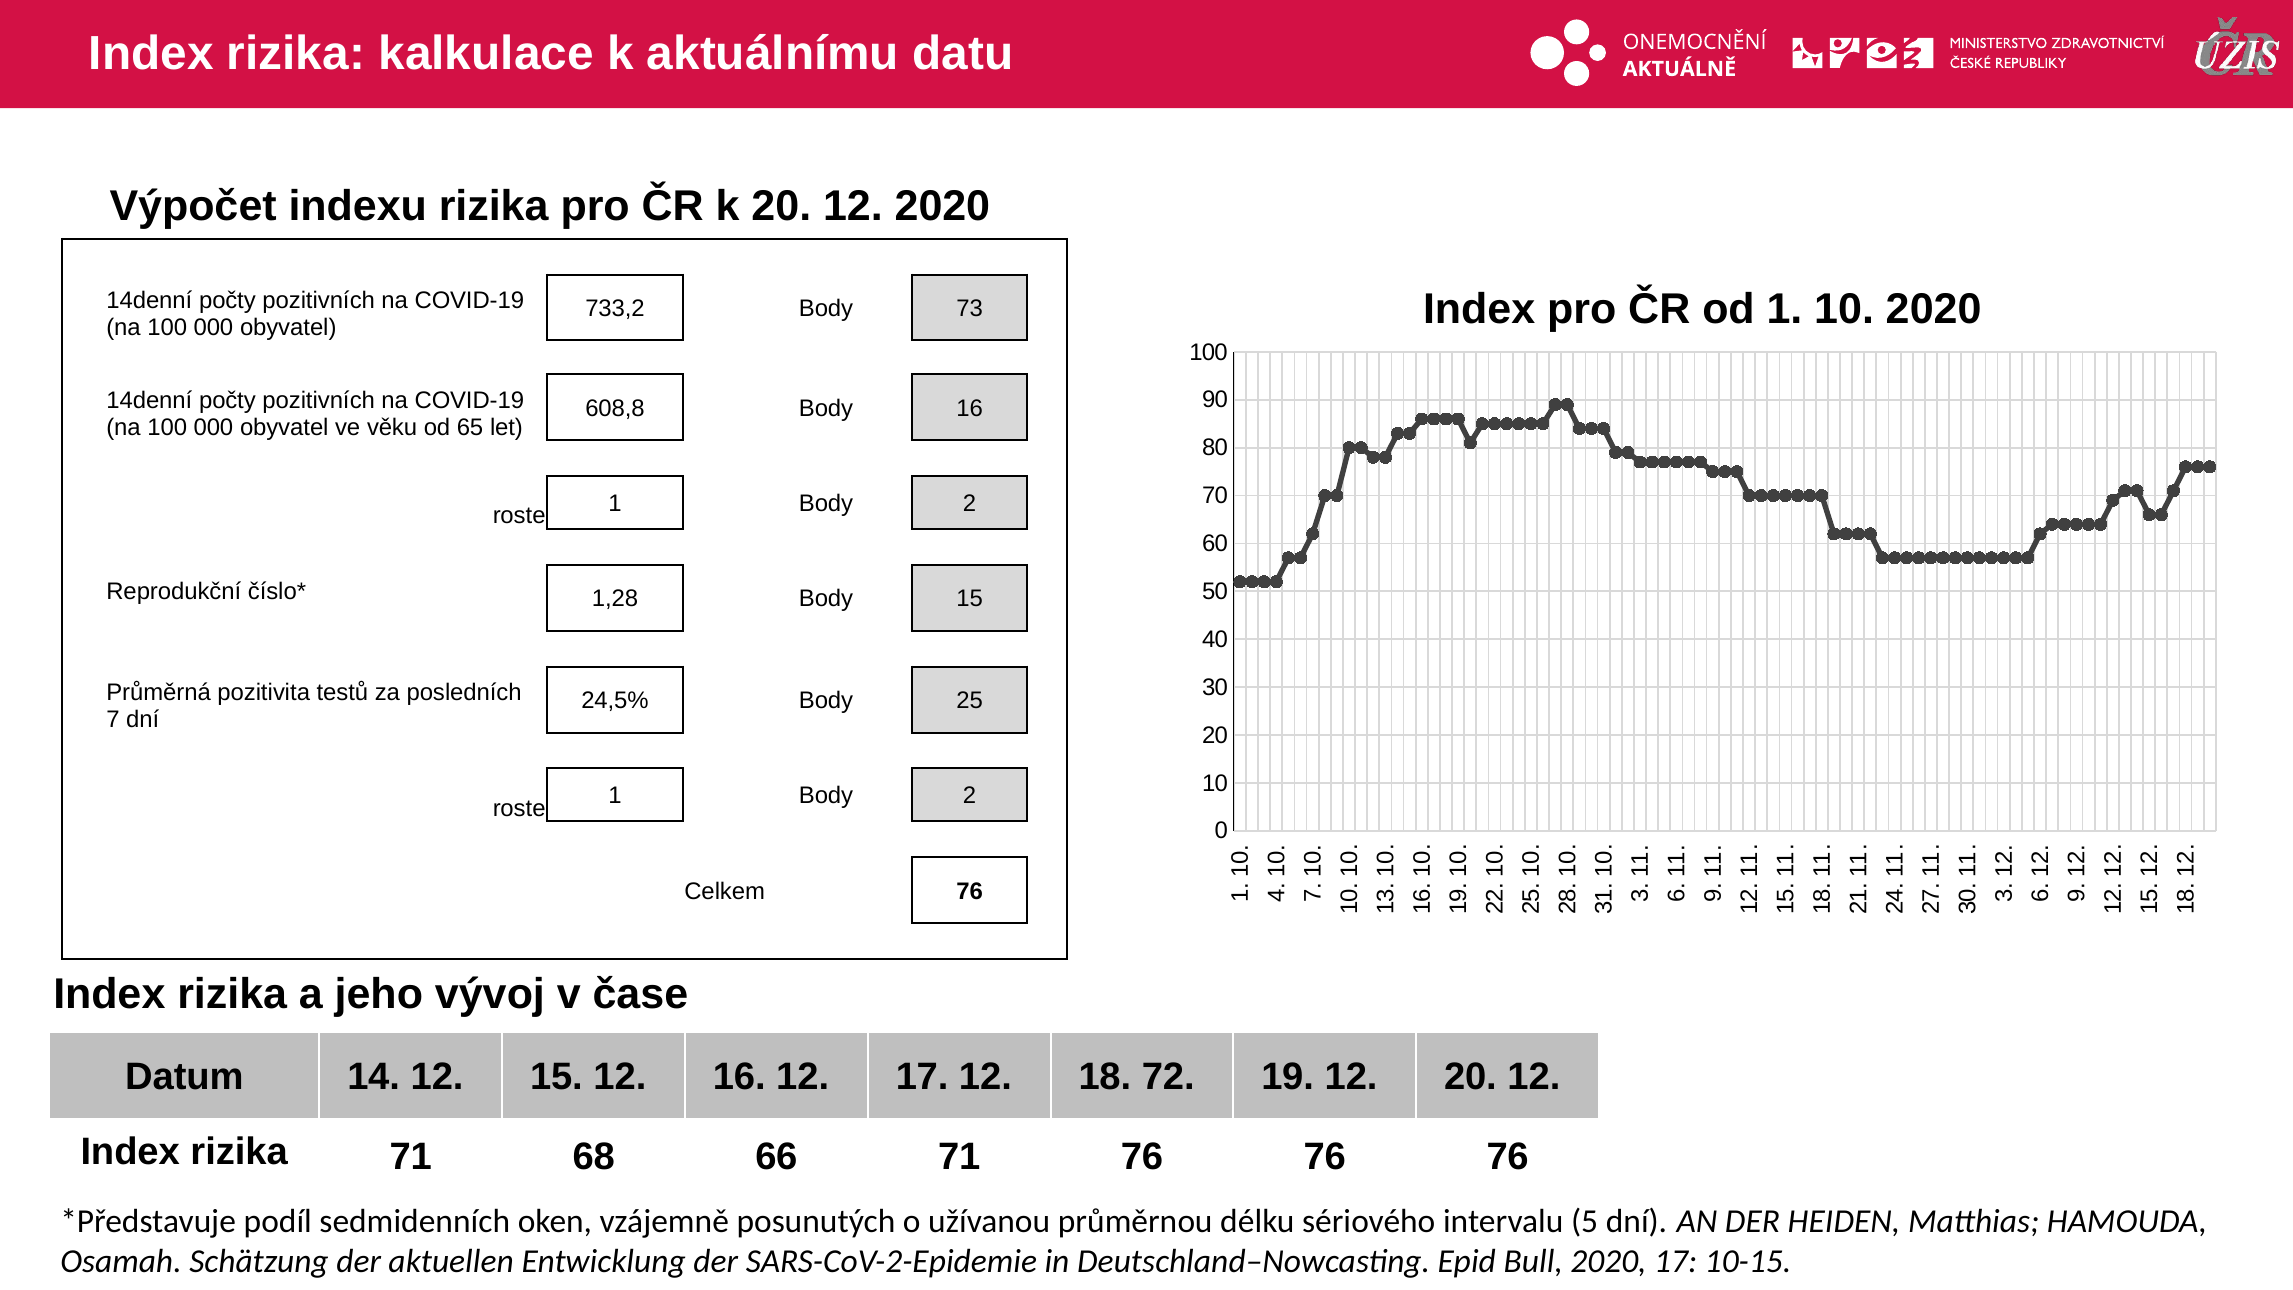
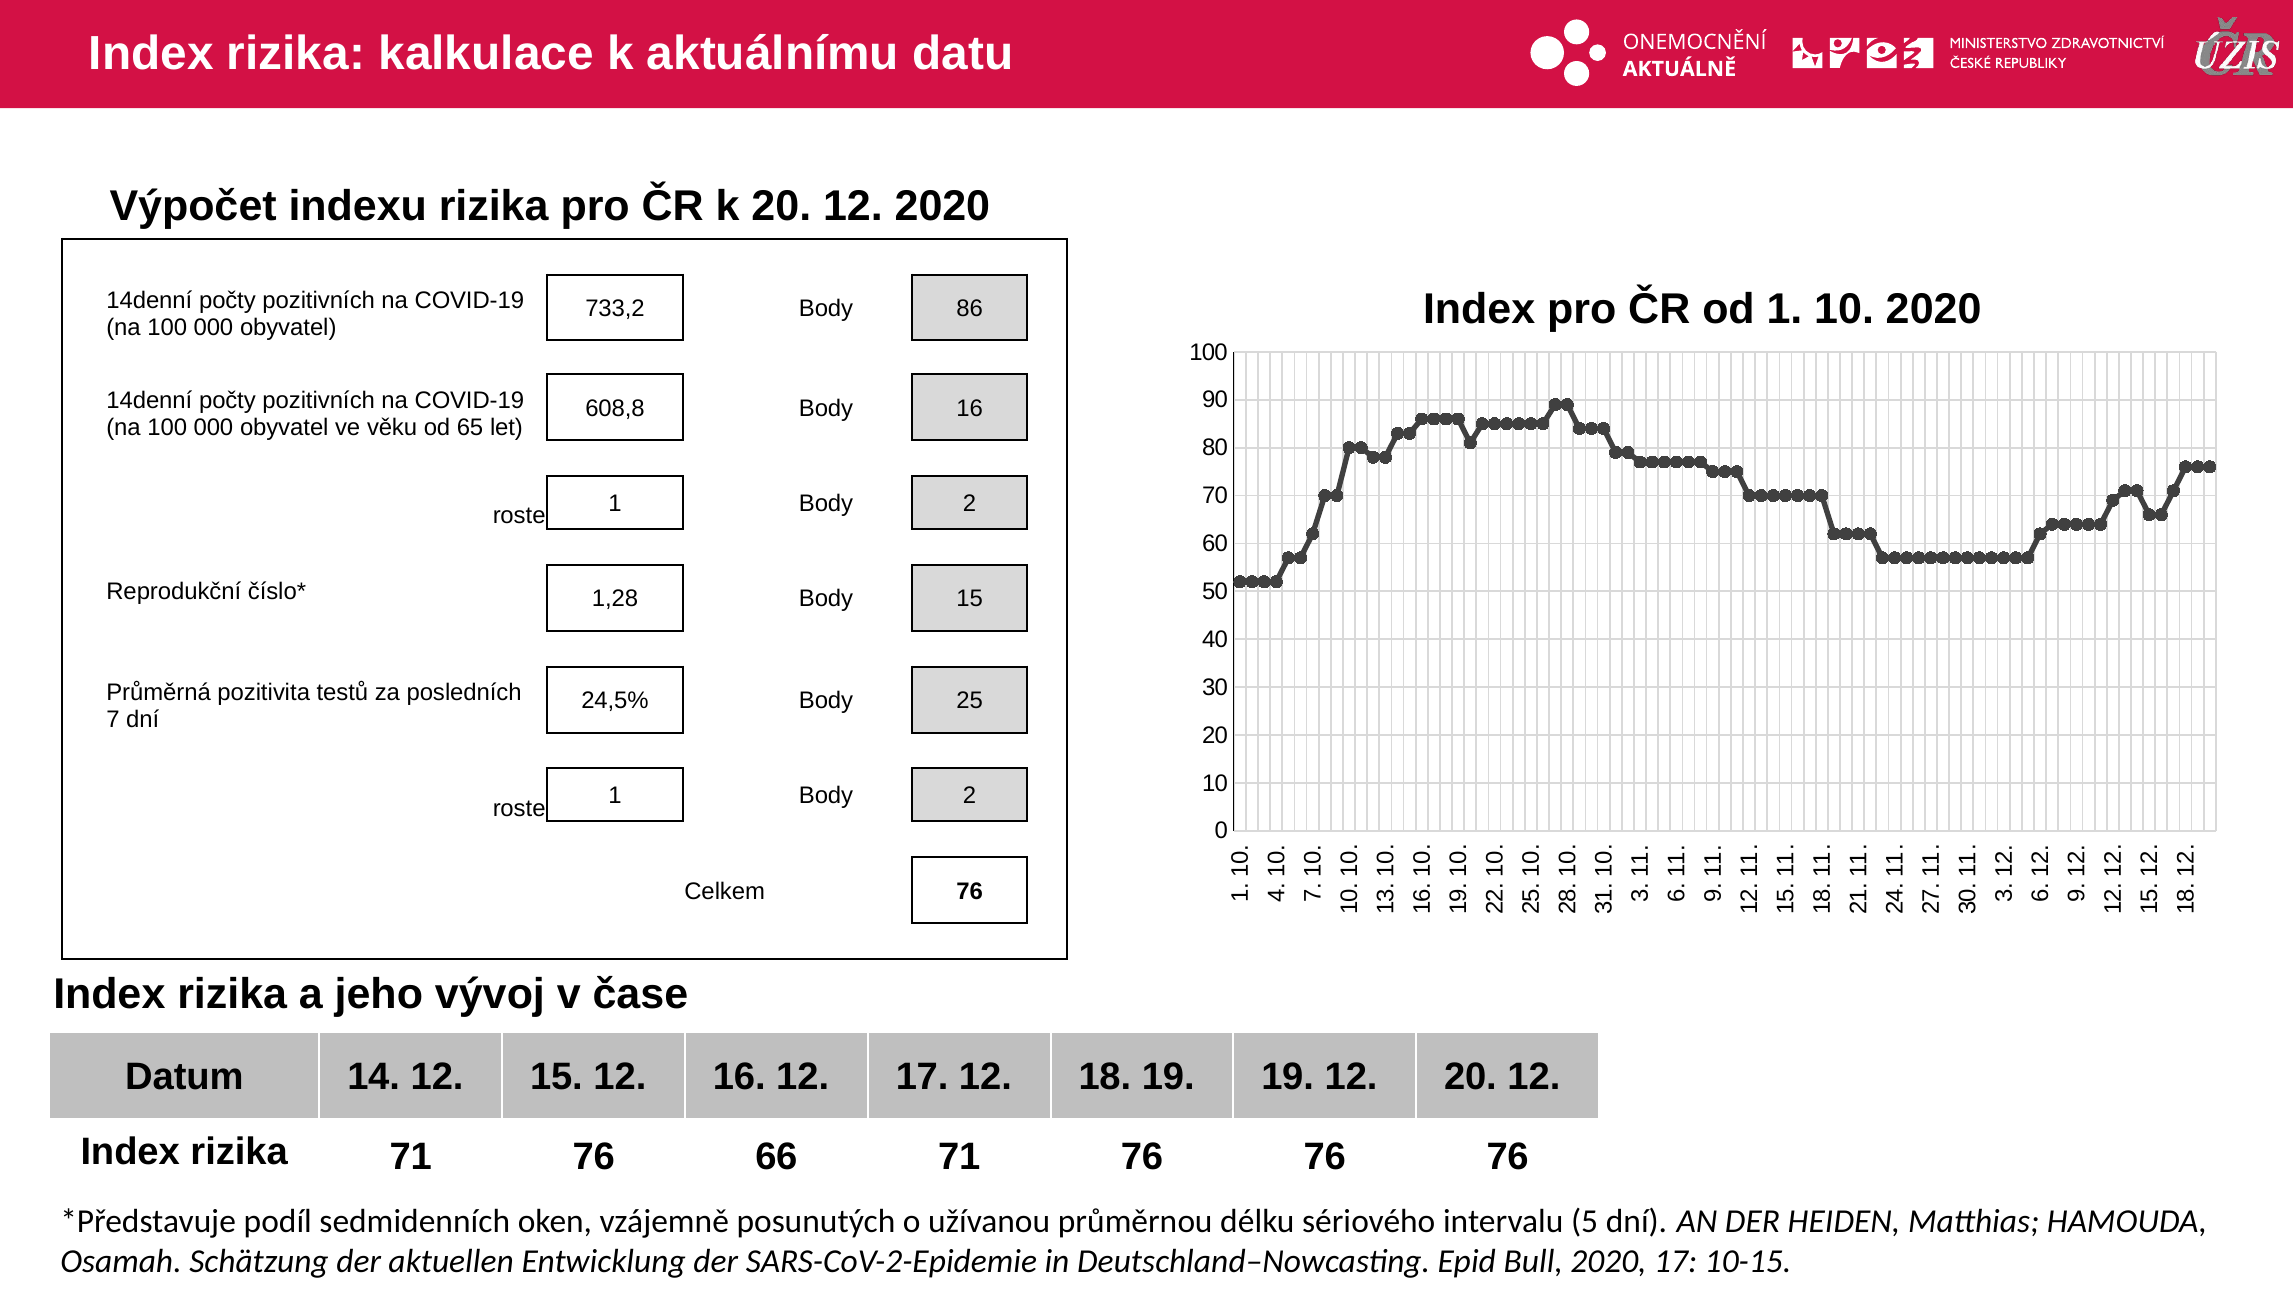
73: 73 -> 86 (970, 309)
18 72: 72 -> 19 (1168, 1077)
rizika 71 68: 68 -> 76 (594, 1157)
